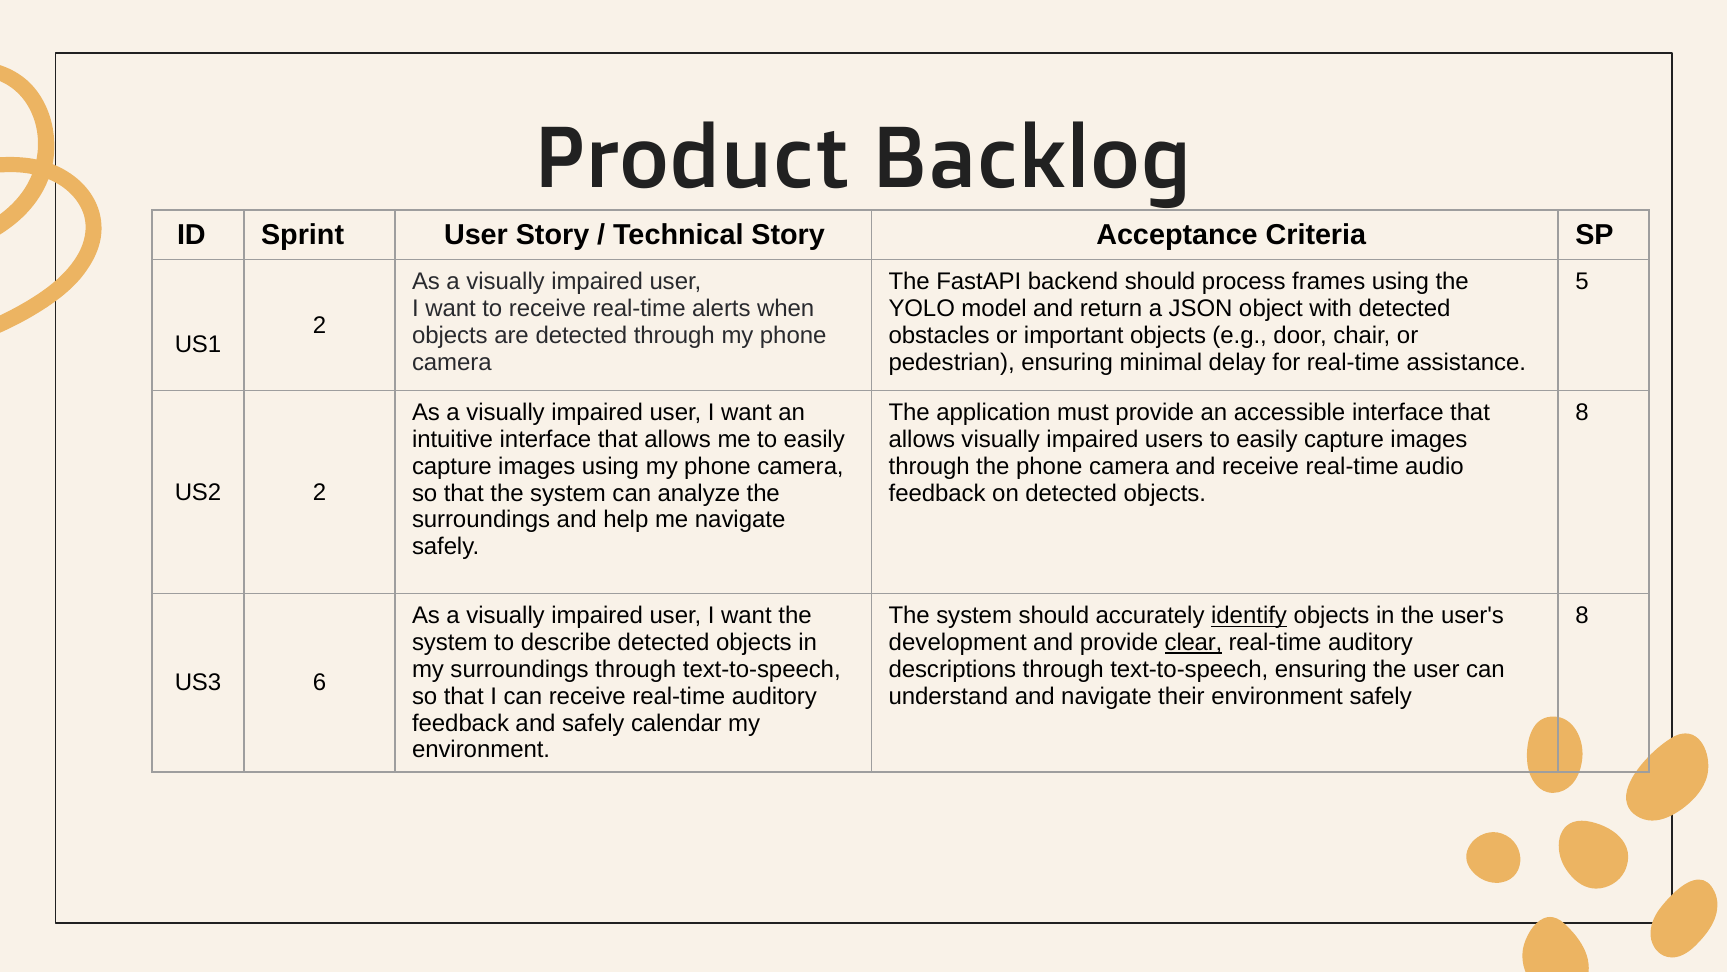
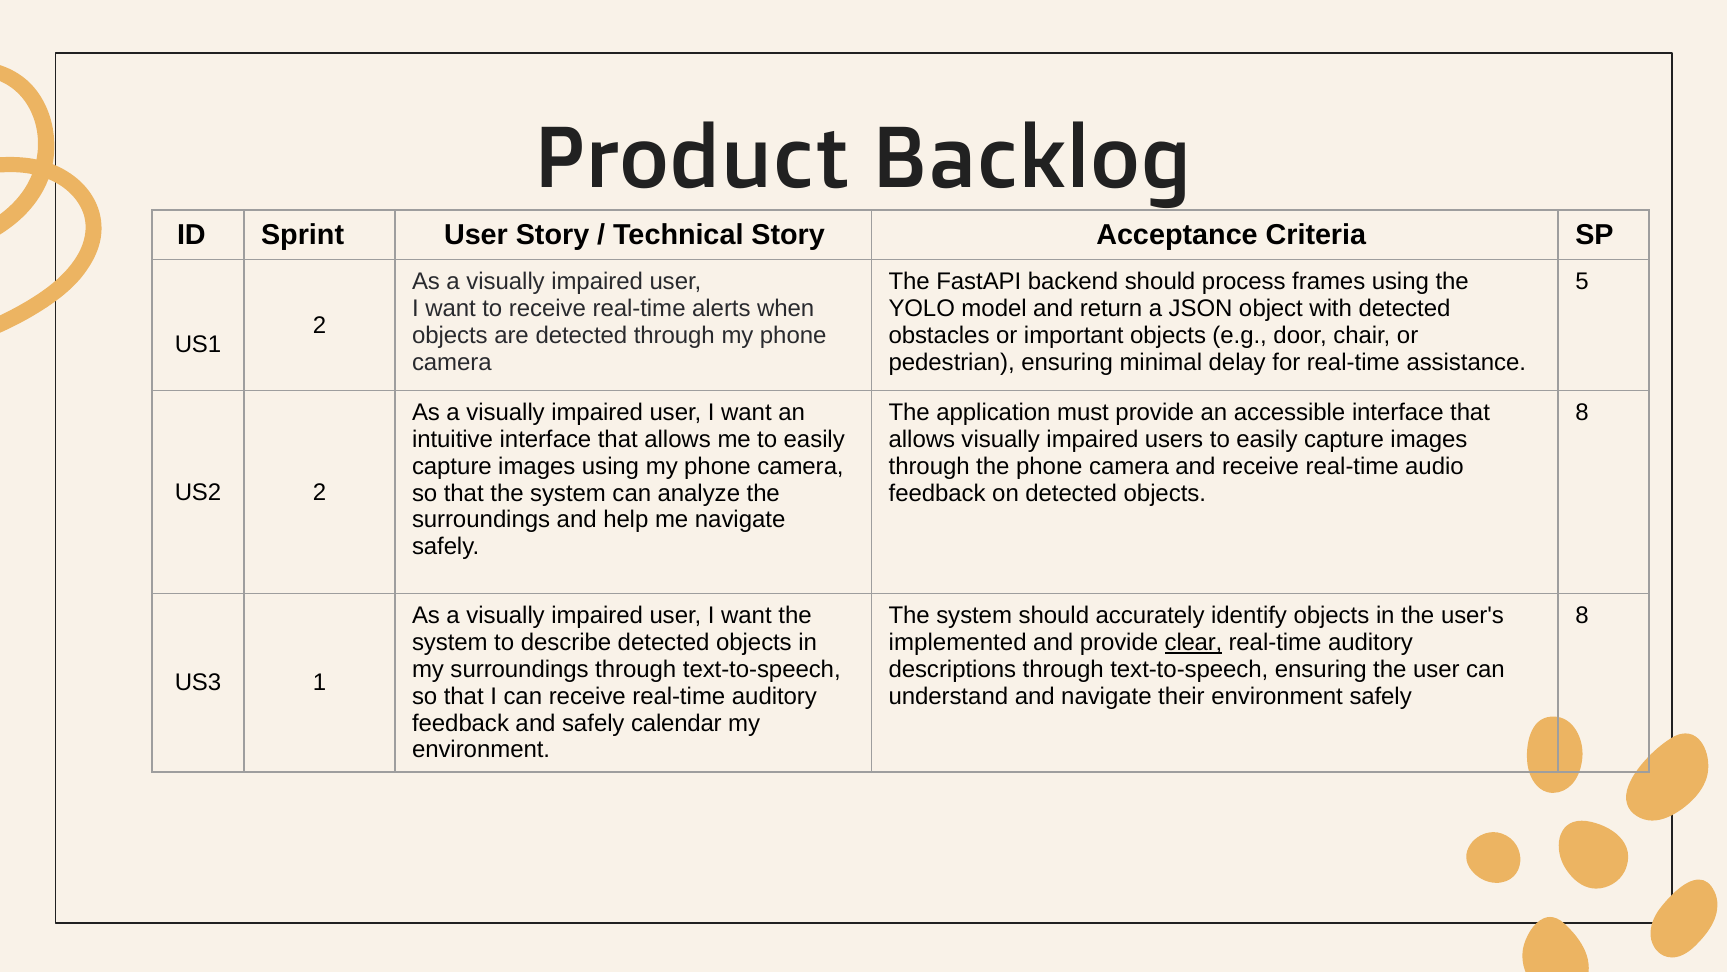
identify underline: present -> none (1249, 616)
development: development -> implemented (958, 642)
6: 6 -> 1 (319, 683)
